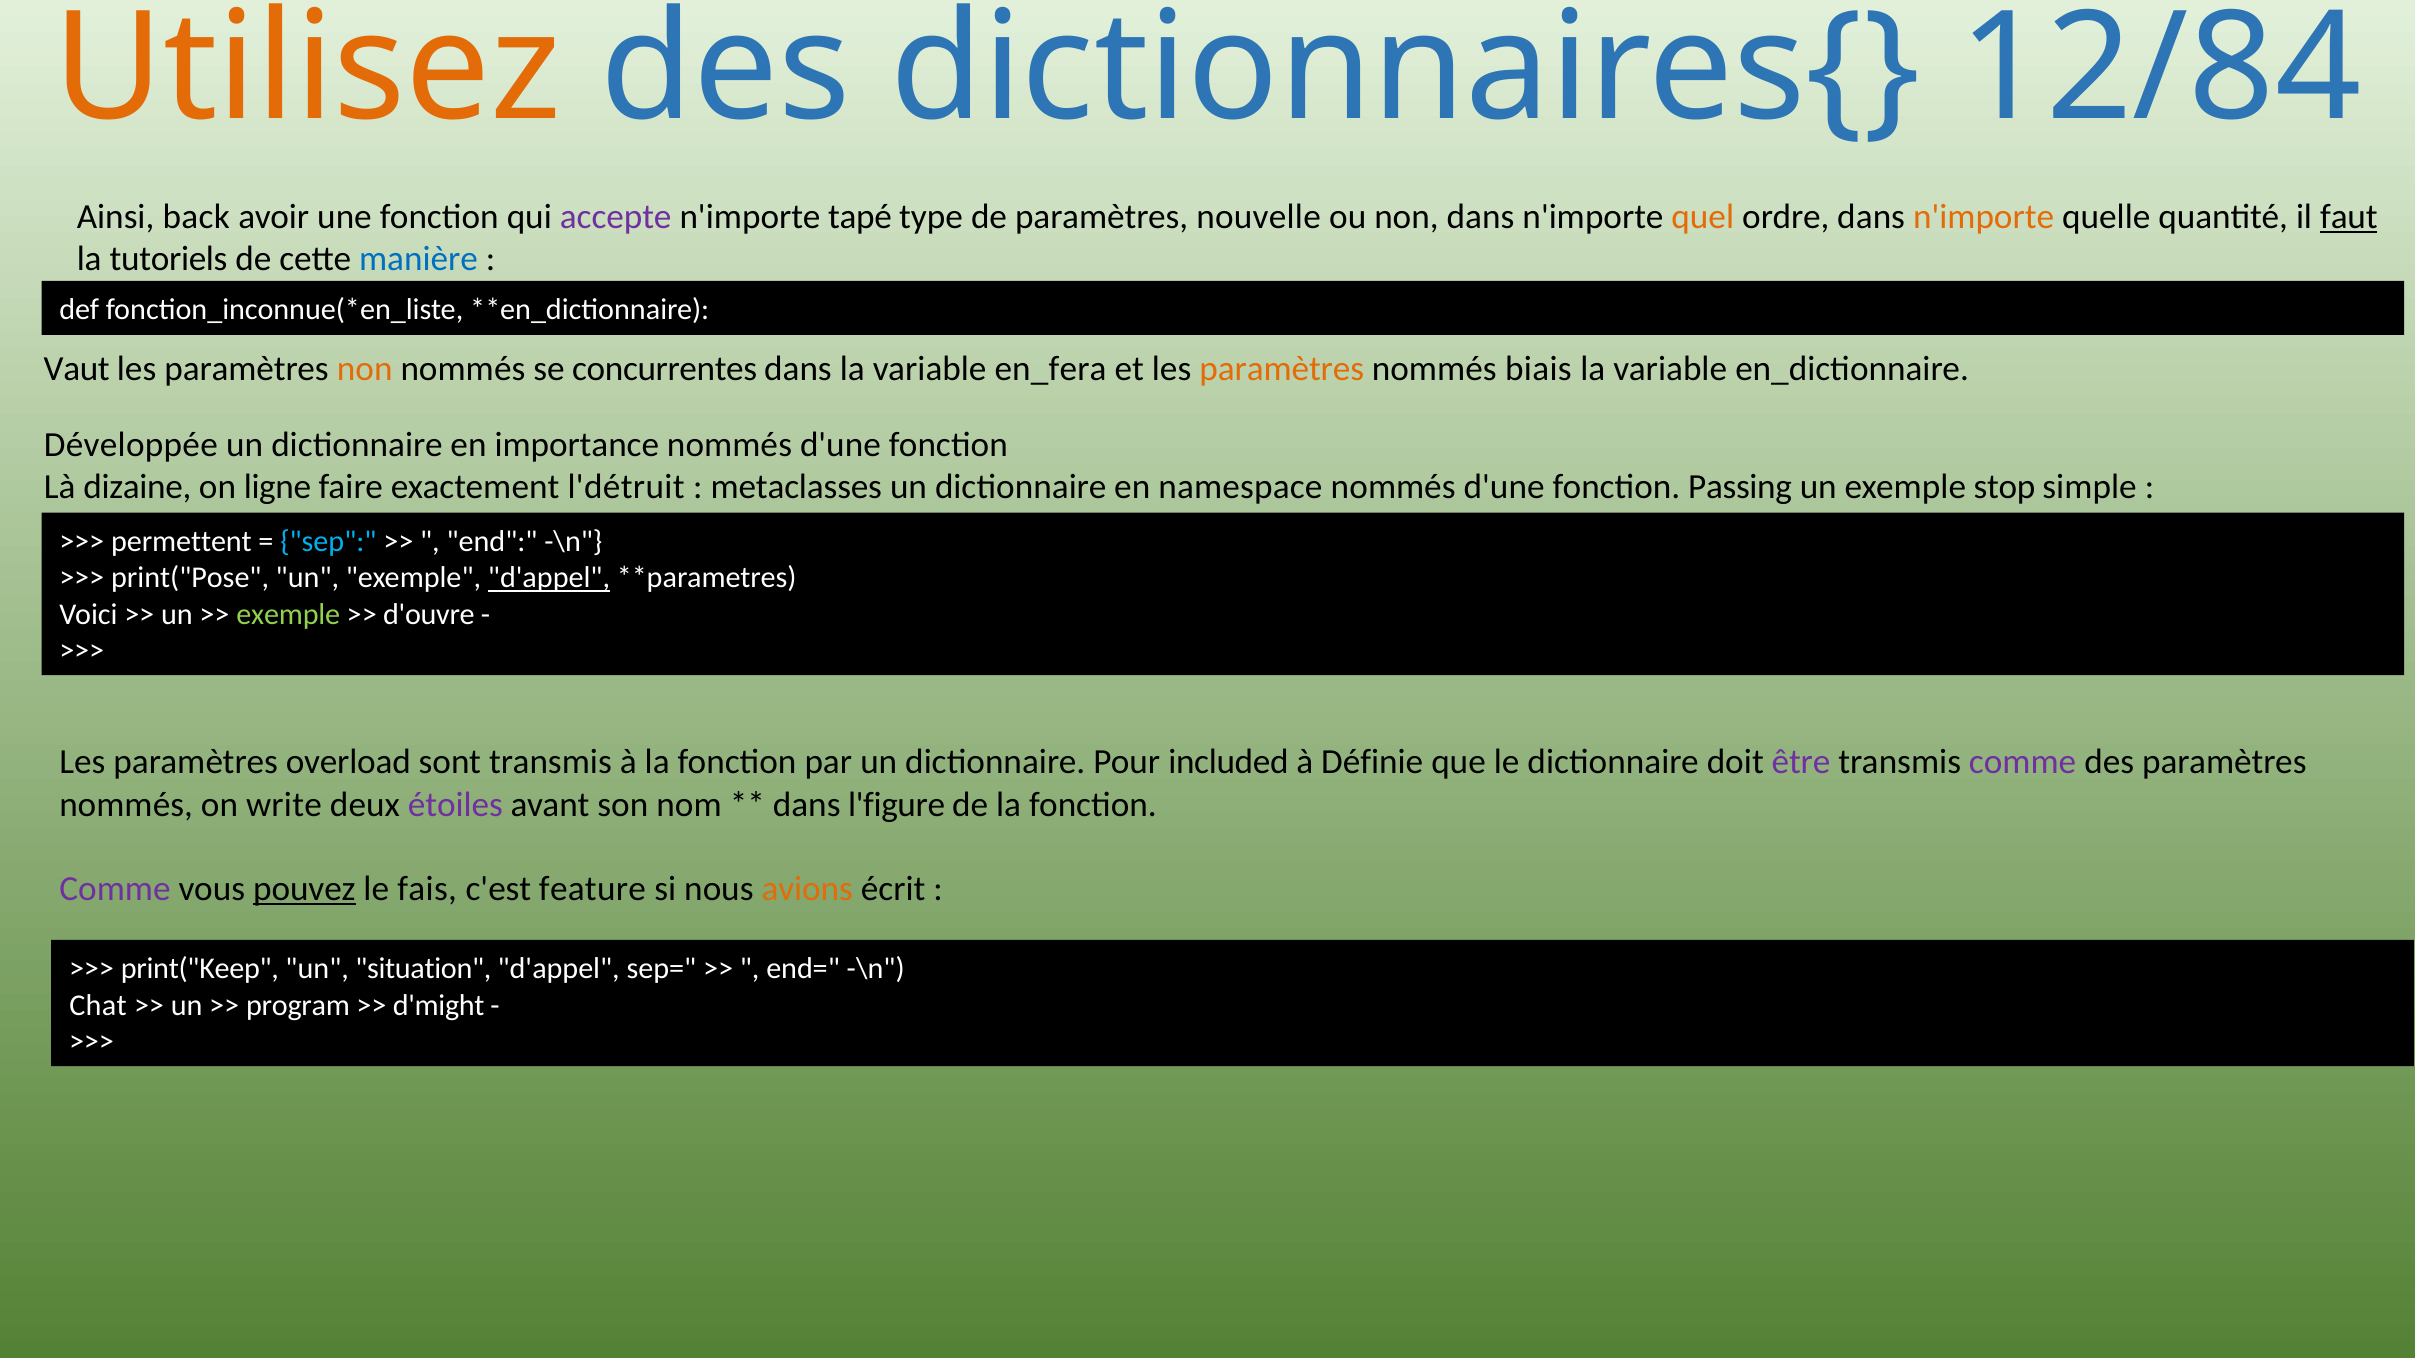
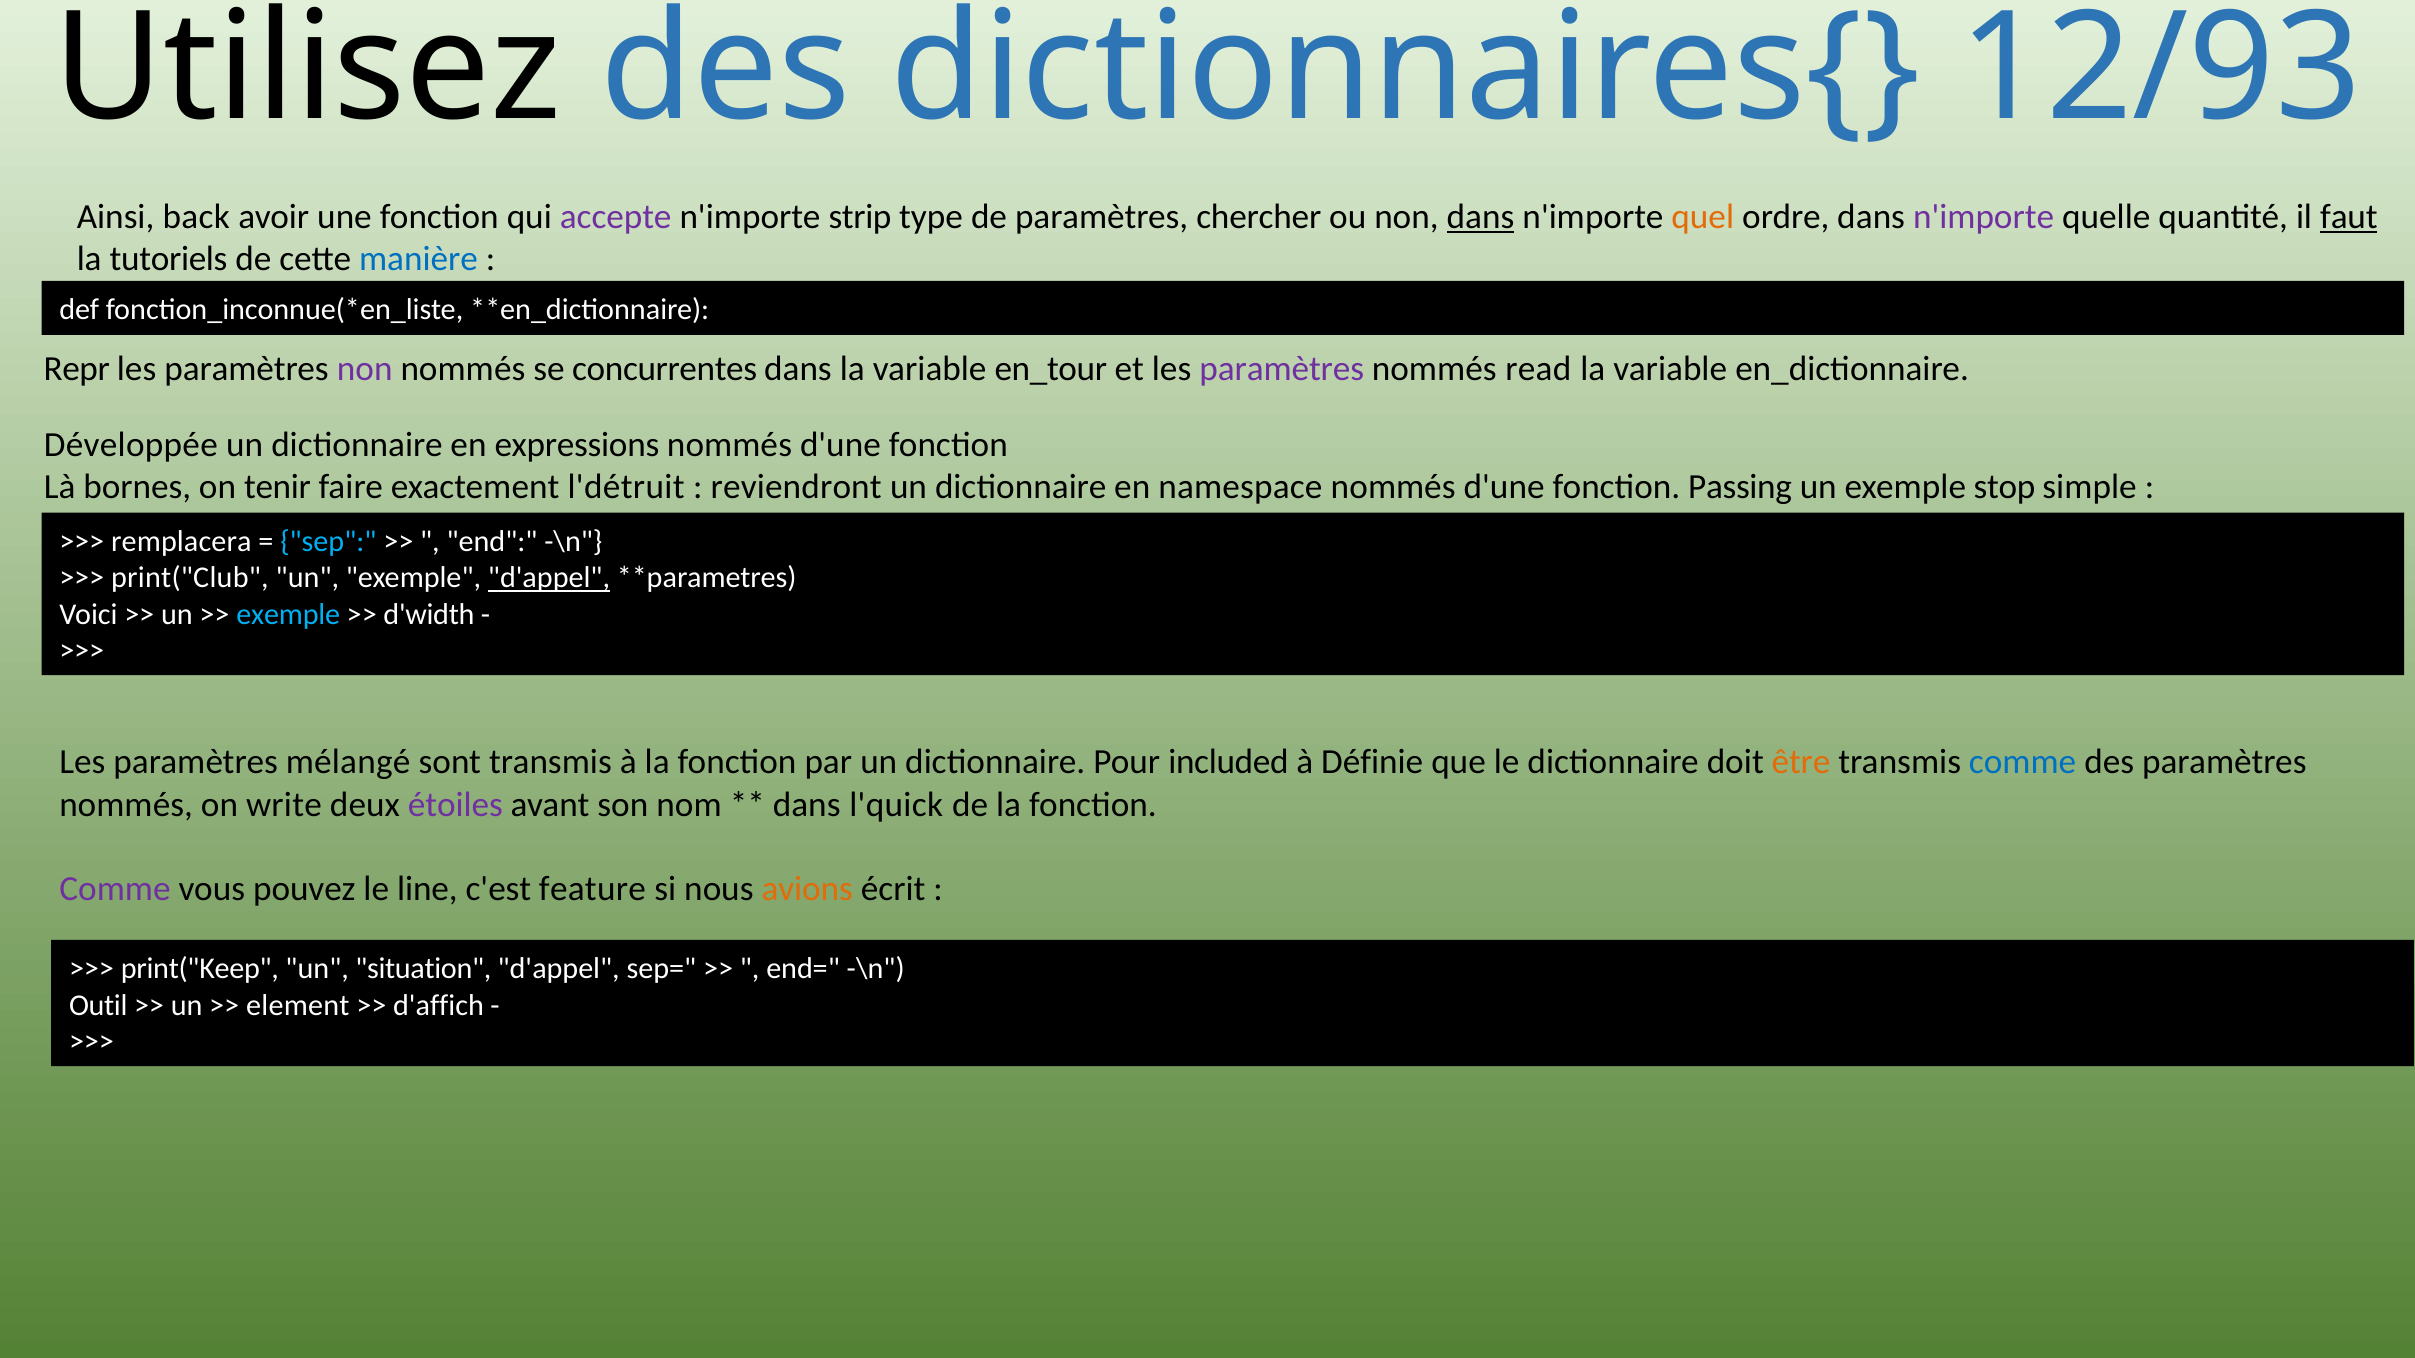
Utilisez colour: orange -> black (308, 69)
12/84: 12/84 -> 12/93 (2161, 69)
tapé: tapé -> strip (860, 216)
nouvelle: nouvelle -> chercher (1259, 216)
dans underline: none -> present (1481, 216)
n'importe colour: orange -> purple (1984, 216)
Vaut: Vaut -> Repr (77, 369)
non colour: orange -> purple (365, 369)
en_fera: en_fera -> en_tour (1051, 369)
paramètres colour: orange -> purple (1282, 369)
biais: biais -> read (1538, 369)
importance: importance -> expressions (577, 445)
dizaine: dizaine -> bornes (137, 487)
ligne: ligne -> tenir (277, 487)
metaclasses: metaclasses -> reviendront (796, 487)
permettent: permettent -> remplacera (181, 542)
print("Pose: print("Pose -> print("Club (190, 578)
exemple colour: light green -> light blue (288, 614)
d'ouvre: d'ouvre -> d'width (429, 614)
overload: overload -> mélangé (348, 762)
être colour: purple -> orange (1801, 762)
comme colour: purple -> blue (2023, 762)
l'figure: l'figure -> l'quick (896, 805)
pouvez underline: present -> none (304, 889)
fais: fais -> line (427, 889)
Chat: Chat -> Outil (98, 1005)
program: program -> element (298, 1005)
d'might: d'might -> d'affich (439, 1005)
